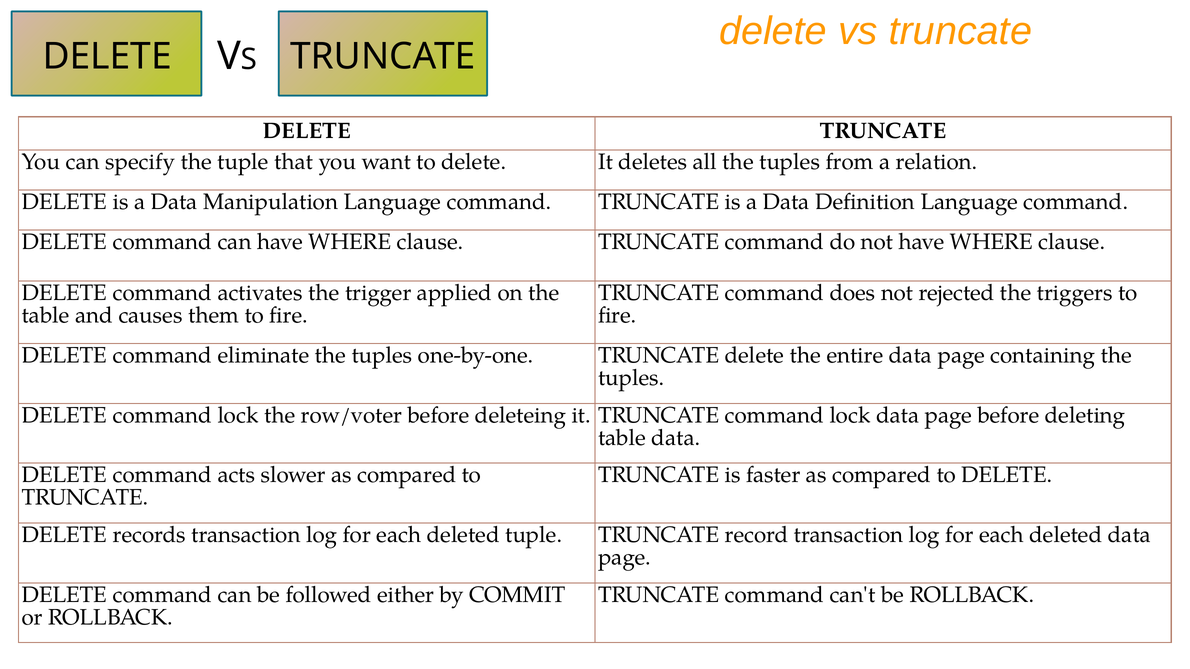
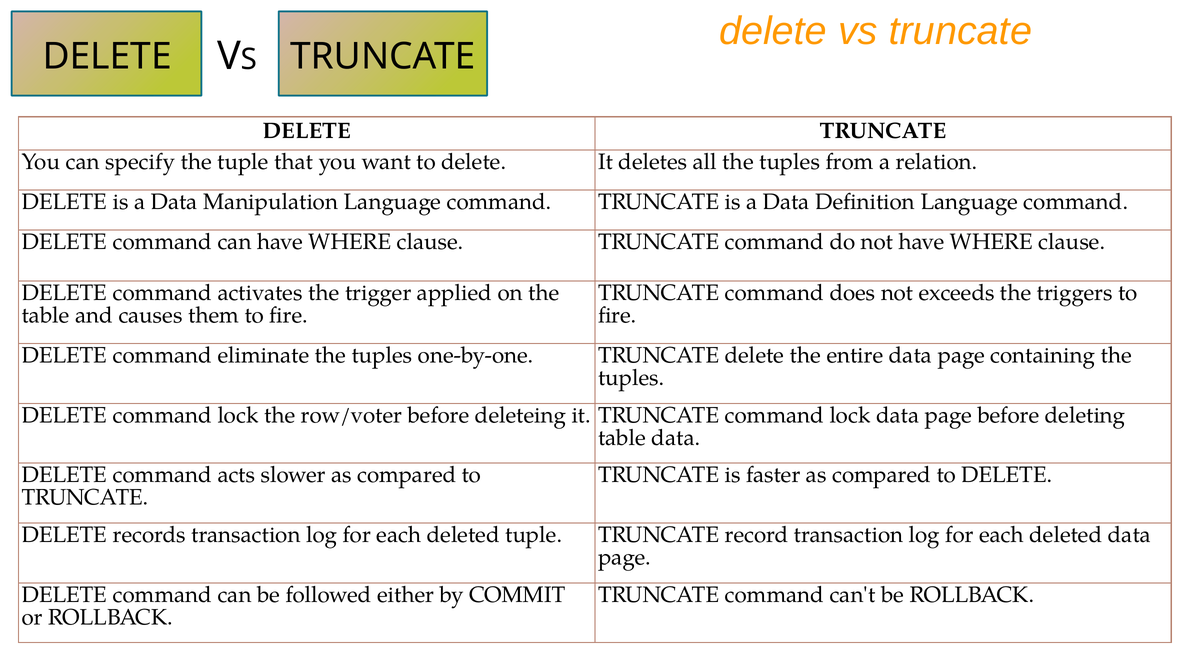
rejected: rejected -> exceeds (957, 293)
